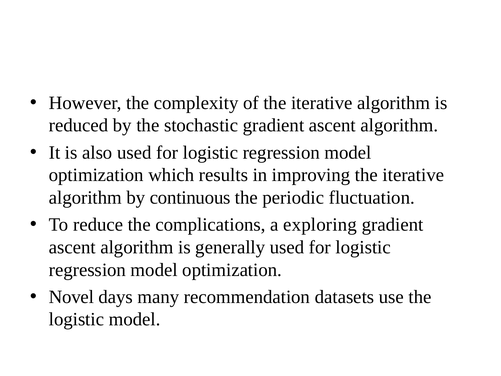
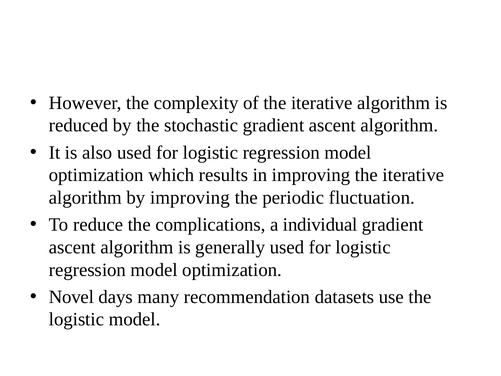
by continuous: continuous -> improving (190, 197)
exploring: exploring -> individual (320, 225)
